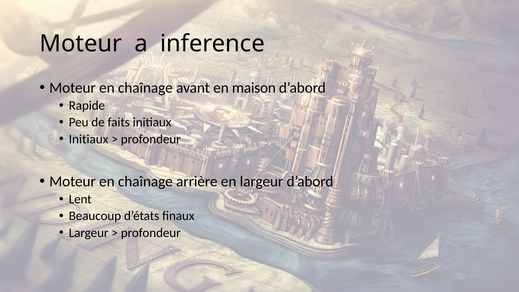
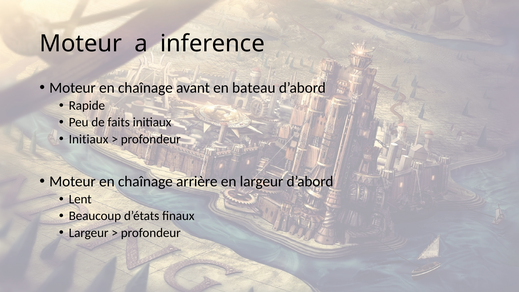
maison: maison -> bateau (254, 88)
